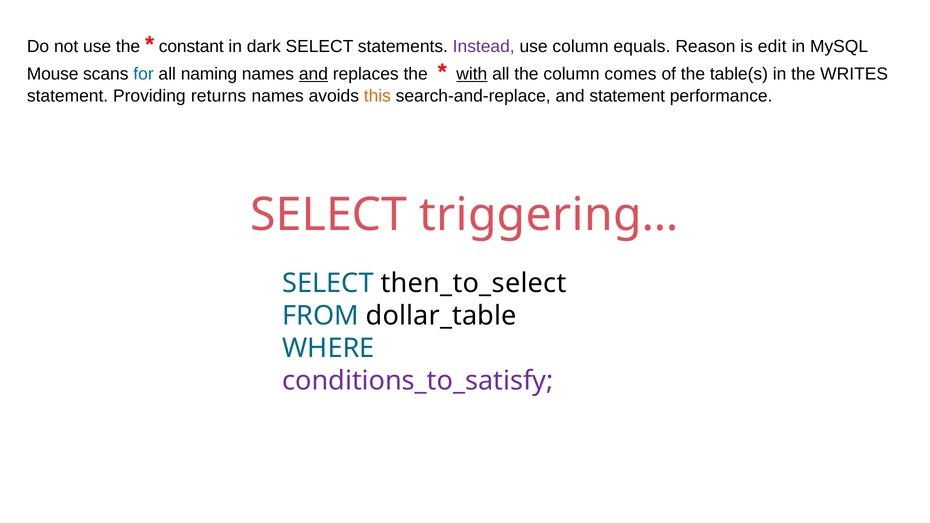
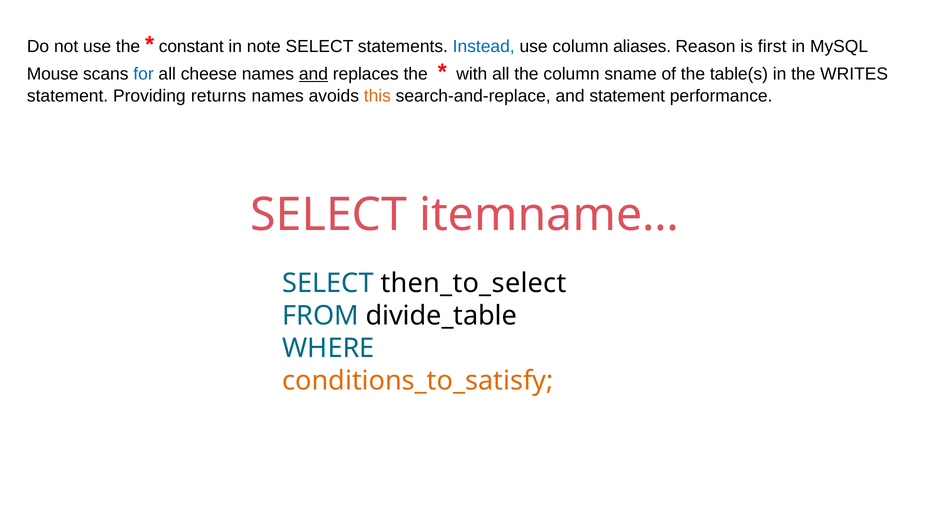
dark: dark -> note (264, 46)
Instead colour: purple -> blue (484, 46)
equals: equals -> aliases (642, 46)
edit: edit -> first (772, 46)
naming: naming -> cheese (209, 74)
with underline: present -> none (472, 74)
comes: comes -> sname (631, 74)
triggering…: triggering… -> itemname… (549, 215)
dollar_table: dollar_table -> divide_table (441, 316)
conditions_to_satisfy colour: purple -> orange (418, 381)
